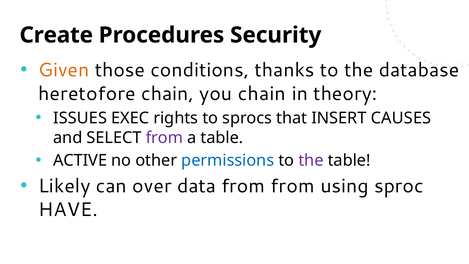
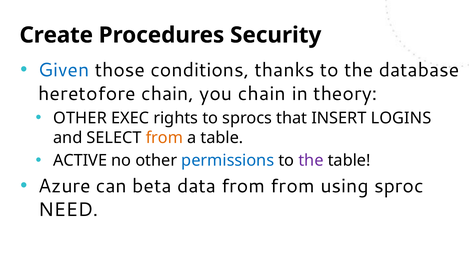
Given colour: orange -> blue (64, 70)
ISSUES: ISSUES -> OTHER (80, 118)
CAUSES: CAUSES -> LOGINS (401, 118)
from colour: purple -> orange (164, 138)
Likely: Likely -> Azure (64, 186)
over: over -> beta (152, 186)
HAVE: HAVE -> NEED (68, 209)
